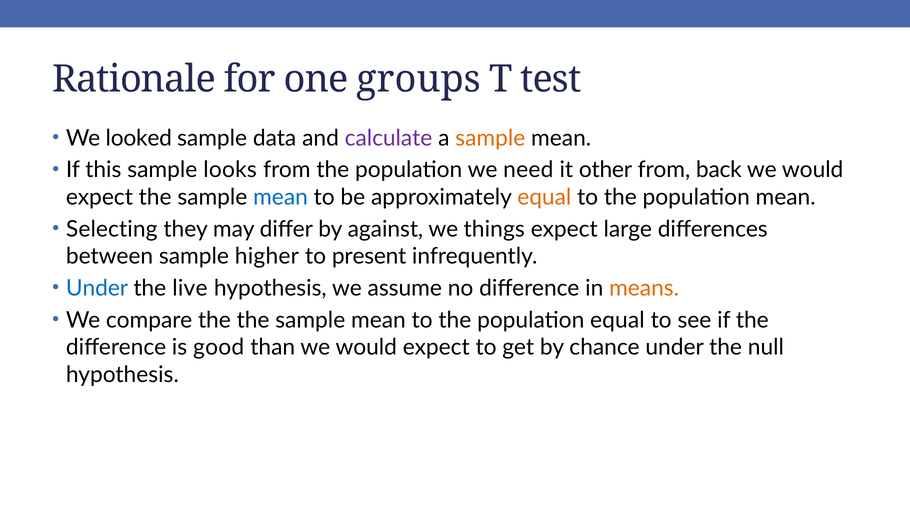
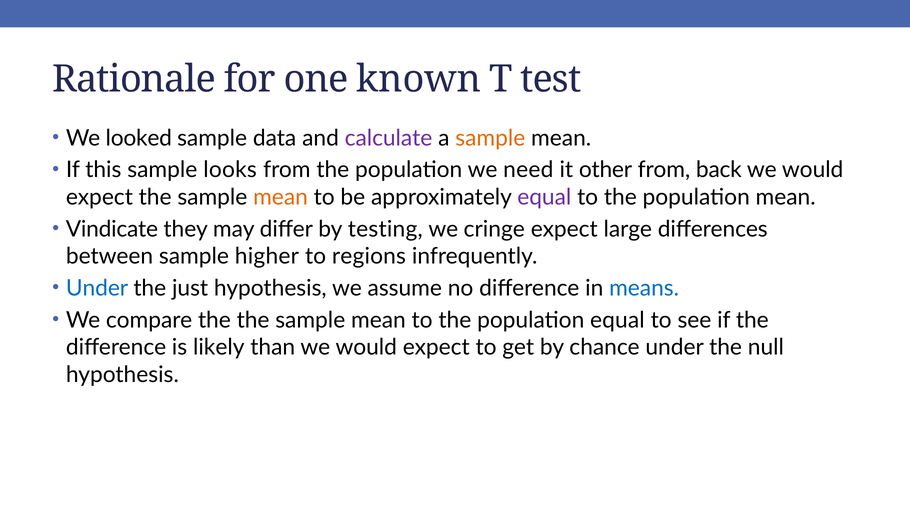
groups: groups -> known (419, 79)
mean colour: blue -> orange (281, 197)
equal colour: orange -> purple (544, 197)
Selecting: Selecting -> Vindicate (112, 229)
against: against -> testing (385, 229)
things: things -> cringe (494, 229)
present: present -> regions (369, 256)
live: live -> just (190, 288)
means colour: orange -> blue (644, 288)
good: good -> likely (219, 347)
